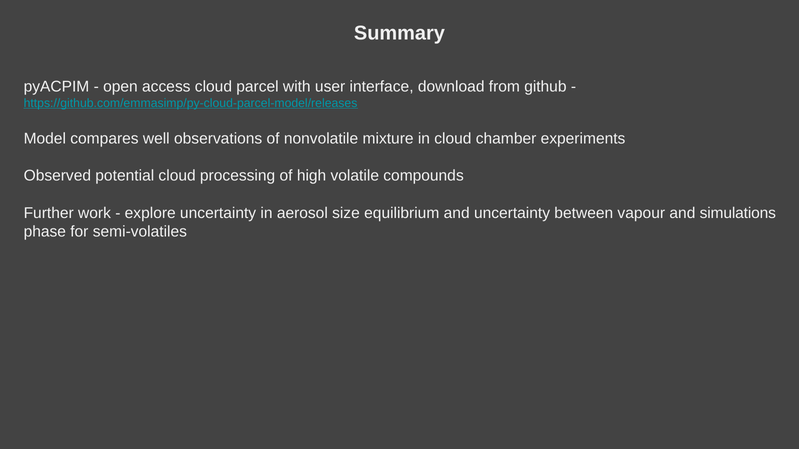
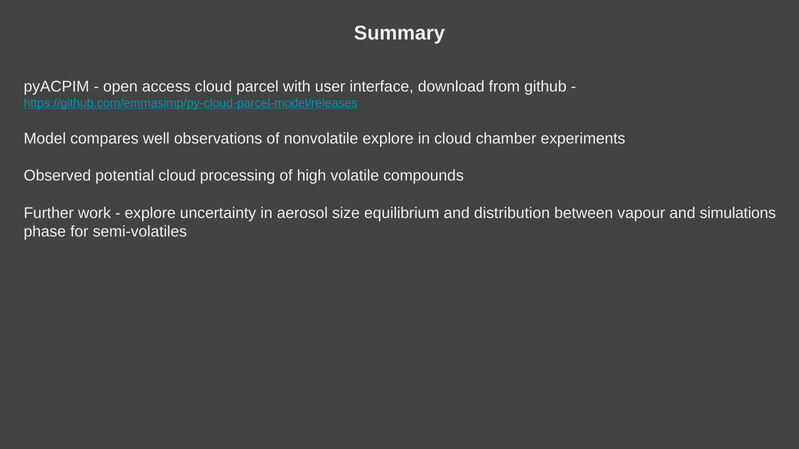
nonvolatile mixture: mixture -> explore (388, 139)
and uncertainty: uncertainty -> distribution (512, 213)
